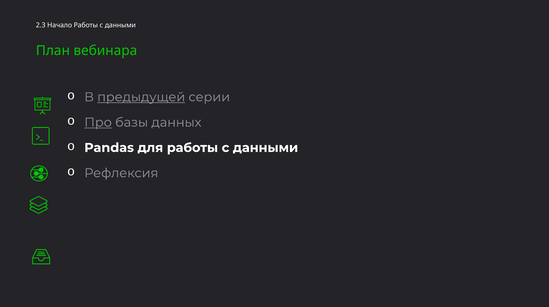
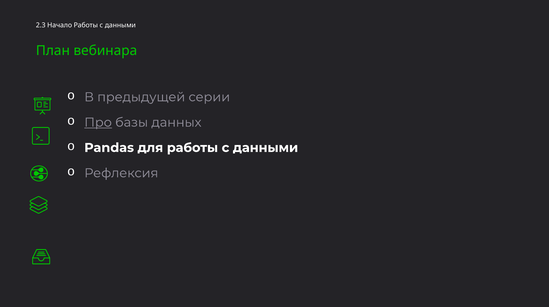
предыдущей underline: present -> none (141, 97)
